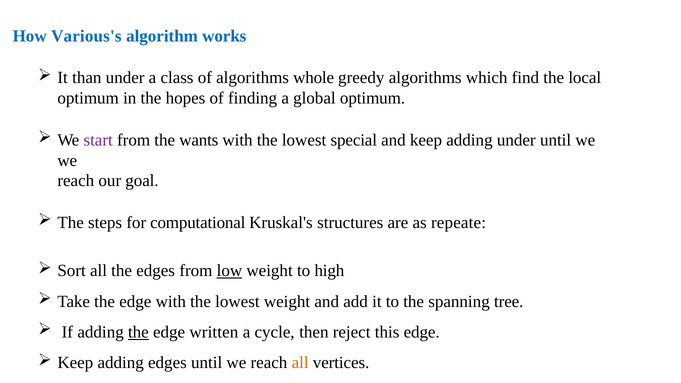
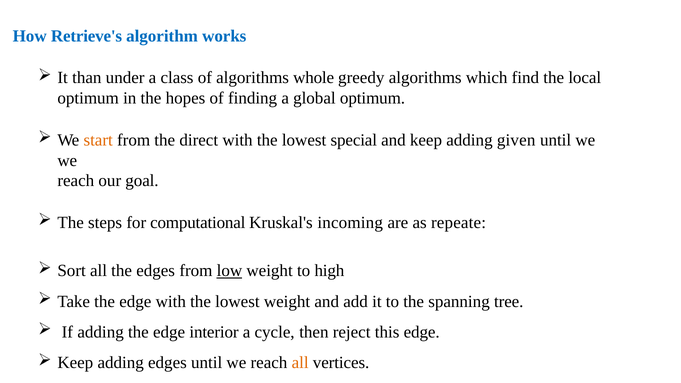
Various's: Various's -> Retrieve's (86, 36)
start colour: purple -> orange (98, 140)
wants: wants -> direct (199, 140)
adding under: under -> given (516, 140)
structures: structures -> incoming (350, 223)
the underline: present -> none (138, 332)
written: written -> interior (214, 332)
